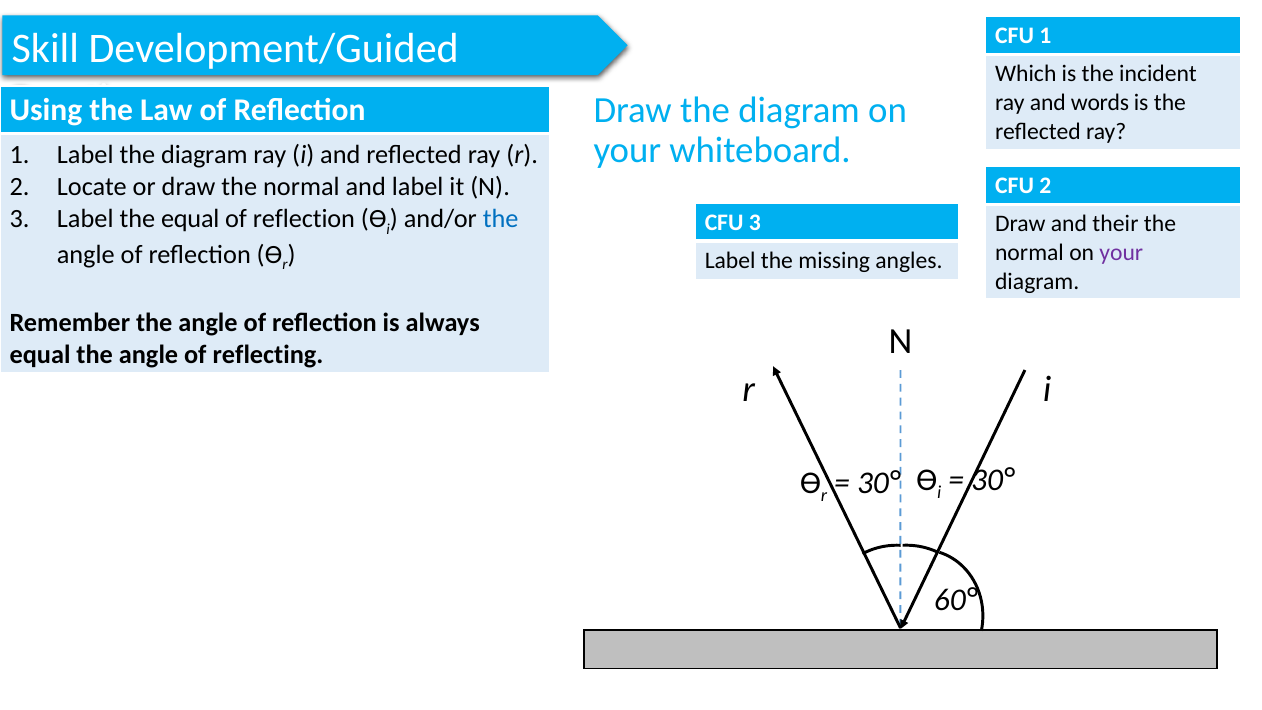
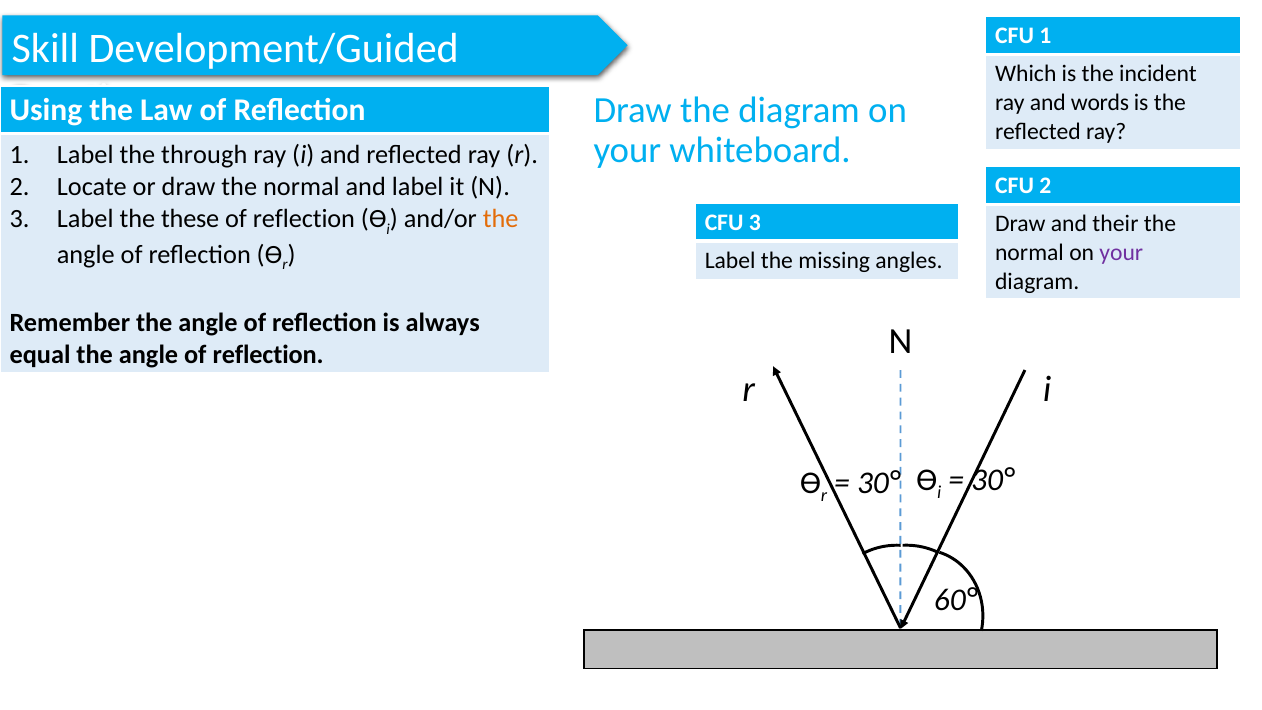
Label the diagram: diagram -> through (204, 154)
the equal: equal -> these (190, 219)
the colour: blue -> orange (501, 219)
reflecting: reflecting -> reflection (268, 355)
